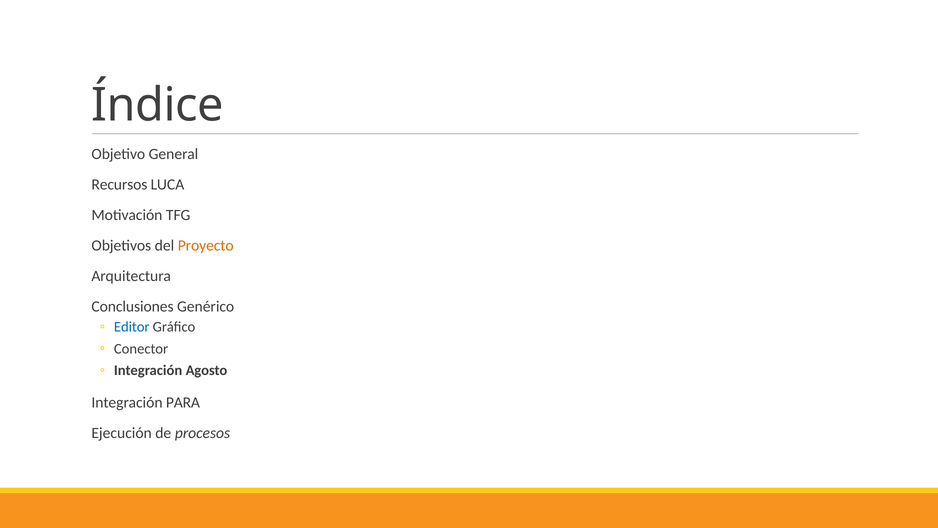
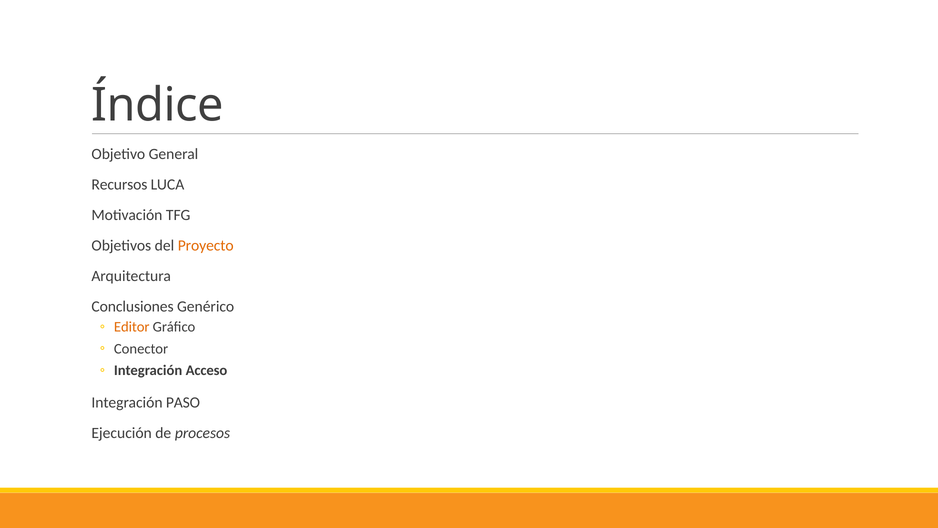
Editor colour: blue -> orange (132, 327)
Agosto: Agosto -> Acceso (206, 370)
PARA: PARA -> PASO (183, 402)
